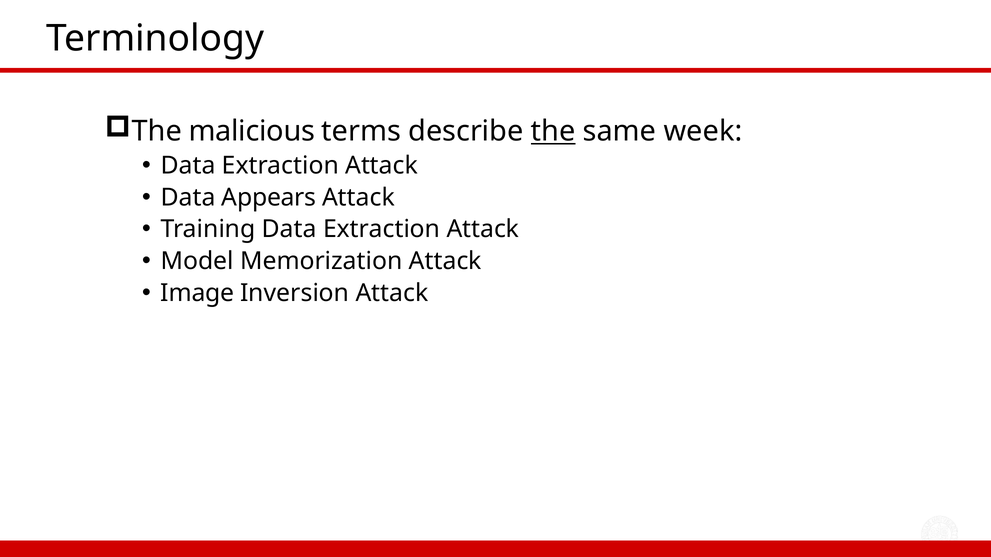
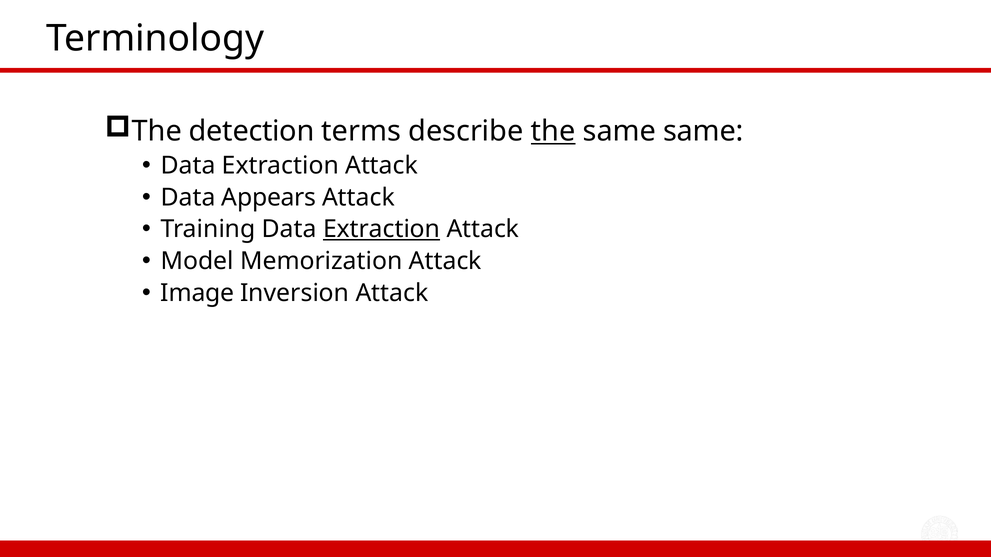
malicious: malicious -> detection (252, 132)
same week: week -> same (703, 132)
Extraction underline: none -> present (382, 229)
